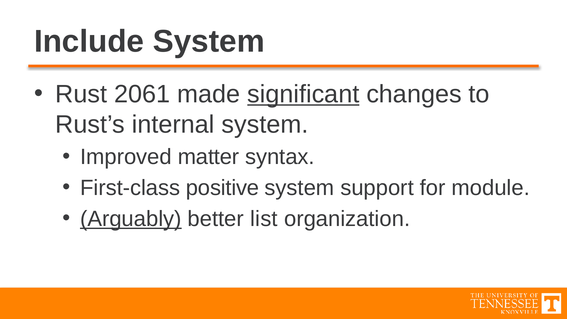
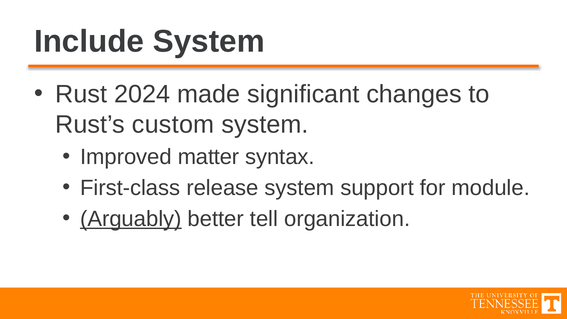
2061: 2061 -> 2024 (142, 94)
significant underline: present -> none (303, 94)
internal: internal -> custom (173, 124)
positive: positive -> release (222, 188)
list: list -> tell (264, 219)
